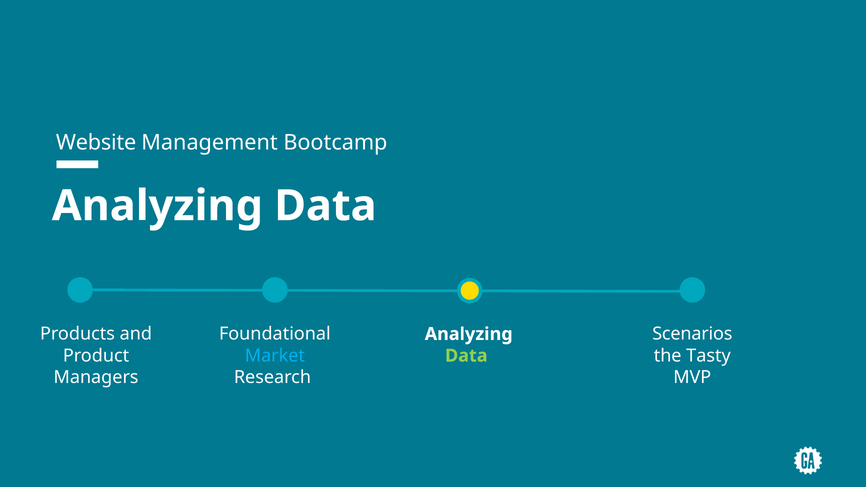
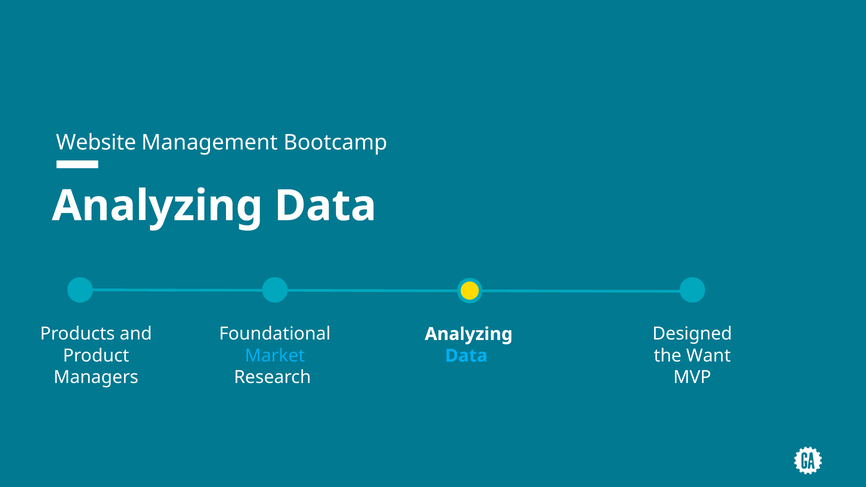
Scenarios: Scenarios -> Designed (692, 334)
Tasty: Tasty -> Want (708, 356)
Data colour: light green -> light blue (466, 356)
